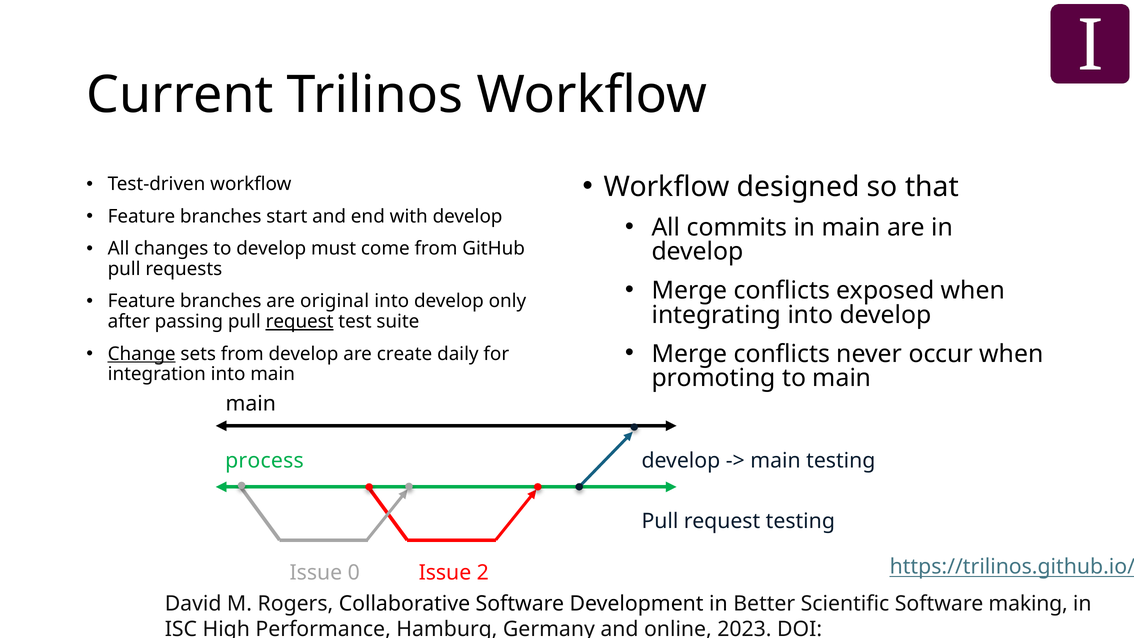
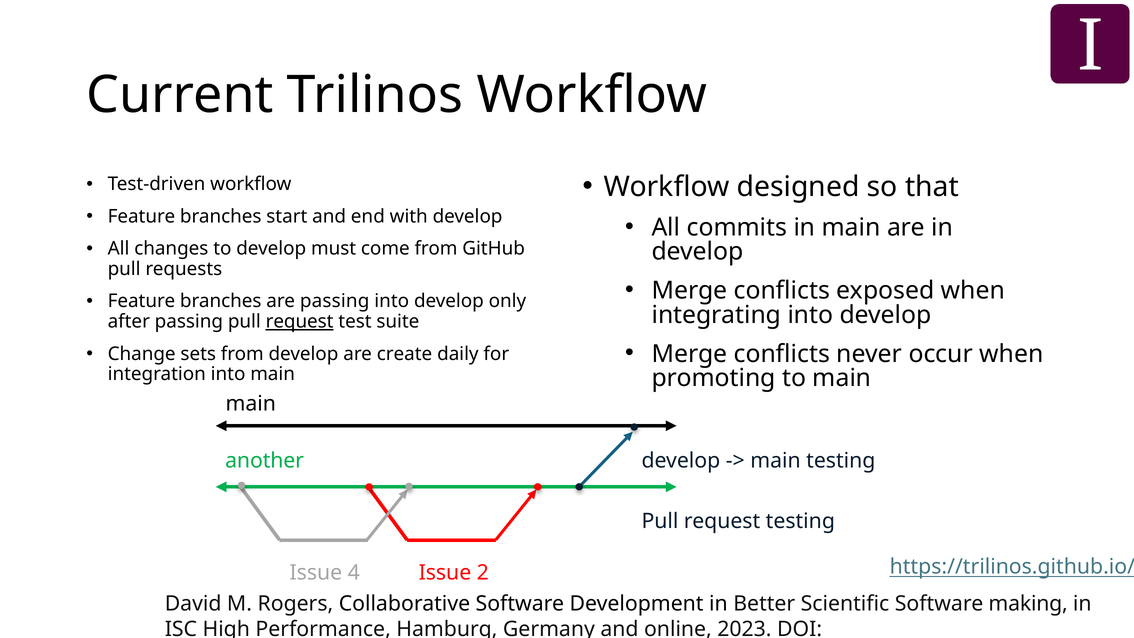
are original: original -> passing (335, 301)
Change underline: present -> none (142, 354)
process: process -> another (265, 460)
0: 0 -> 4 (354, 573)
